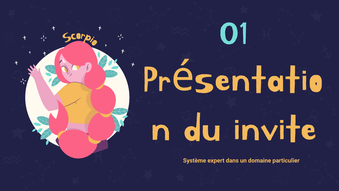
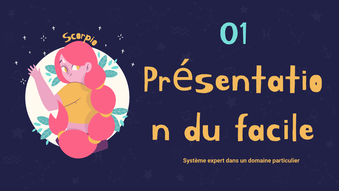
invite: invite -> facile (274, 126)
